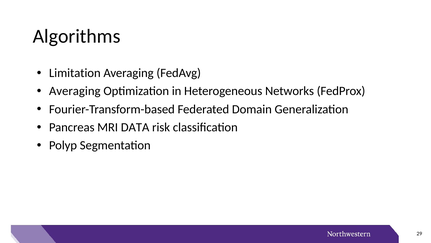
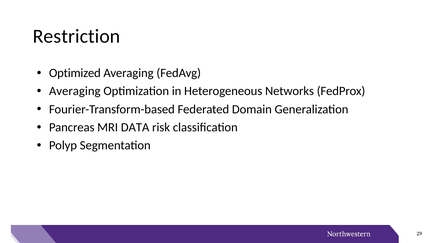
Algorithms: Algorithms -> Restriction (77, 36)
Limitation: Limitation -> Optimized (75, 73)
